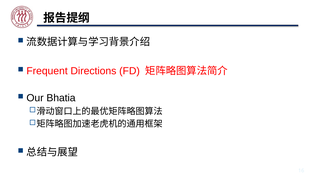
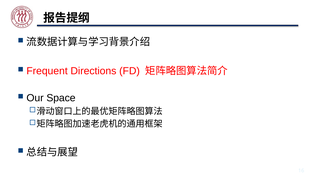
Bhatia: Bhatia -> Space (61, 98)
